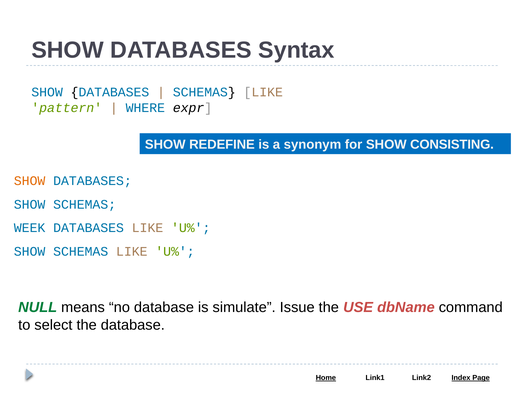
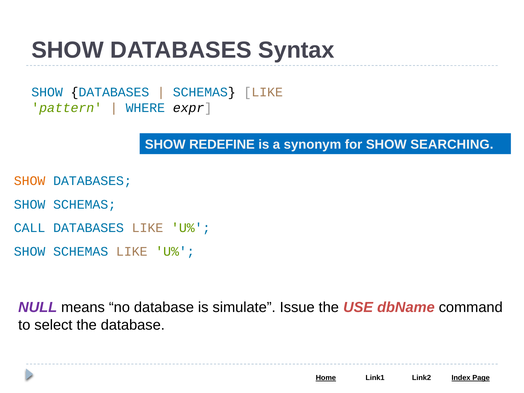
CONSISTING: CONSISTING -> SEARCHING (452, 145)
WEEK: WEEK -> CALL (30, 228)
NULL colour: green -> purple (38, 308)
